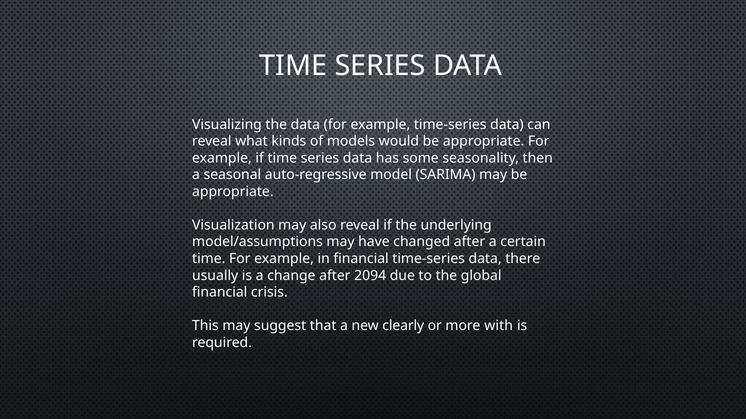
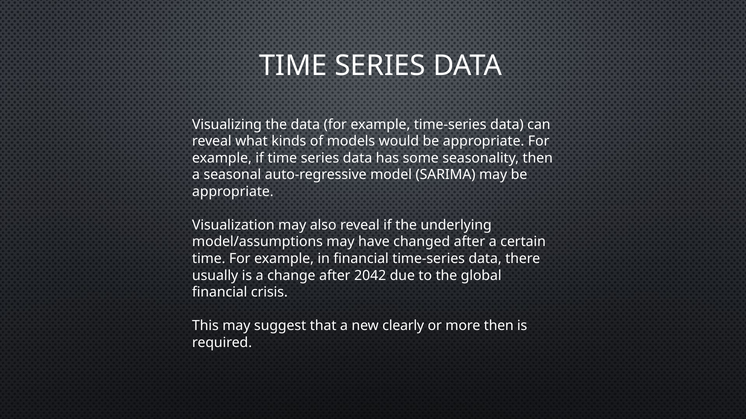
2094: 2094 -> 2042 (370, 276)
more with: with -> then (499, 326)
